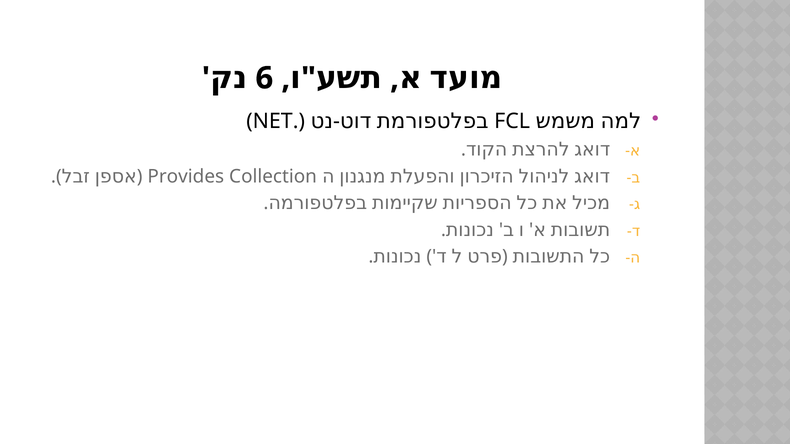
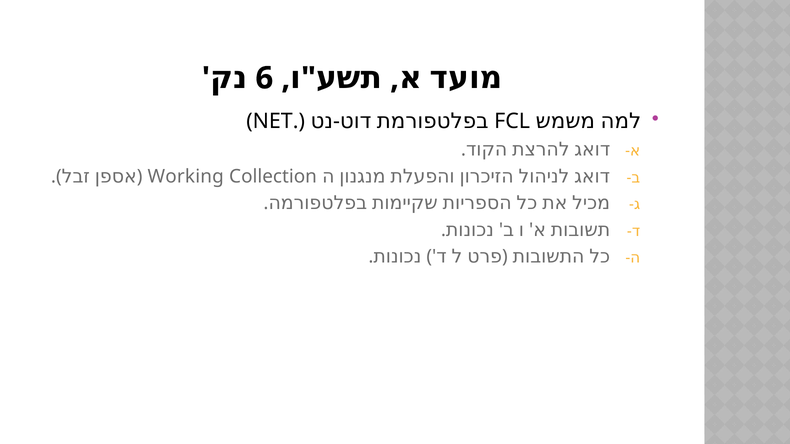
Provides: Provides -> Working (186, 176)
